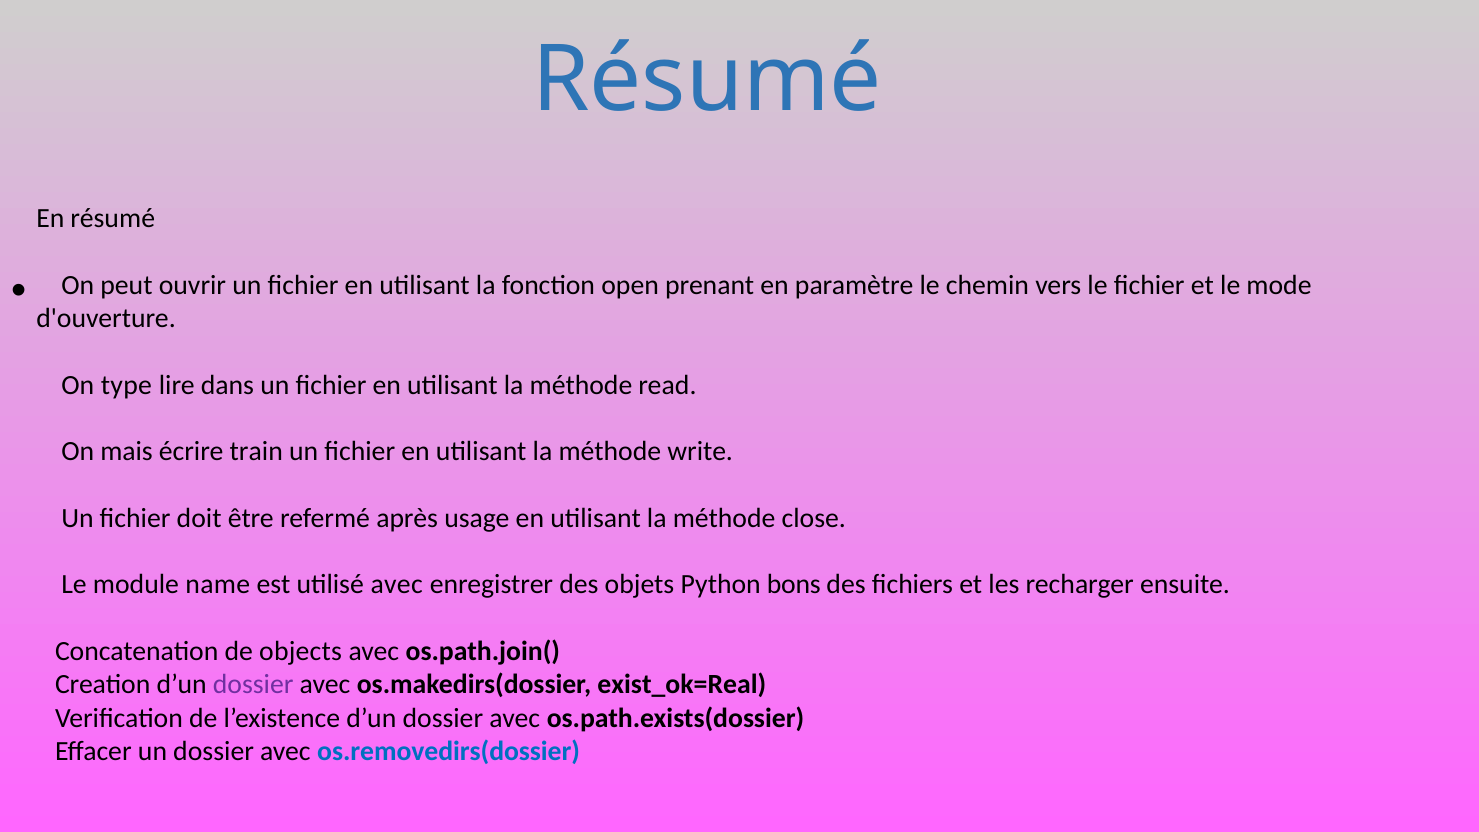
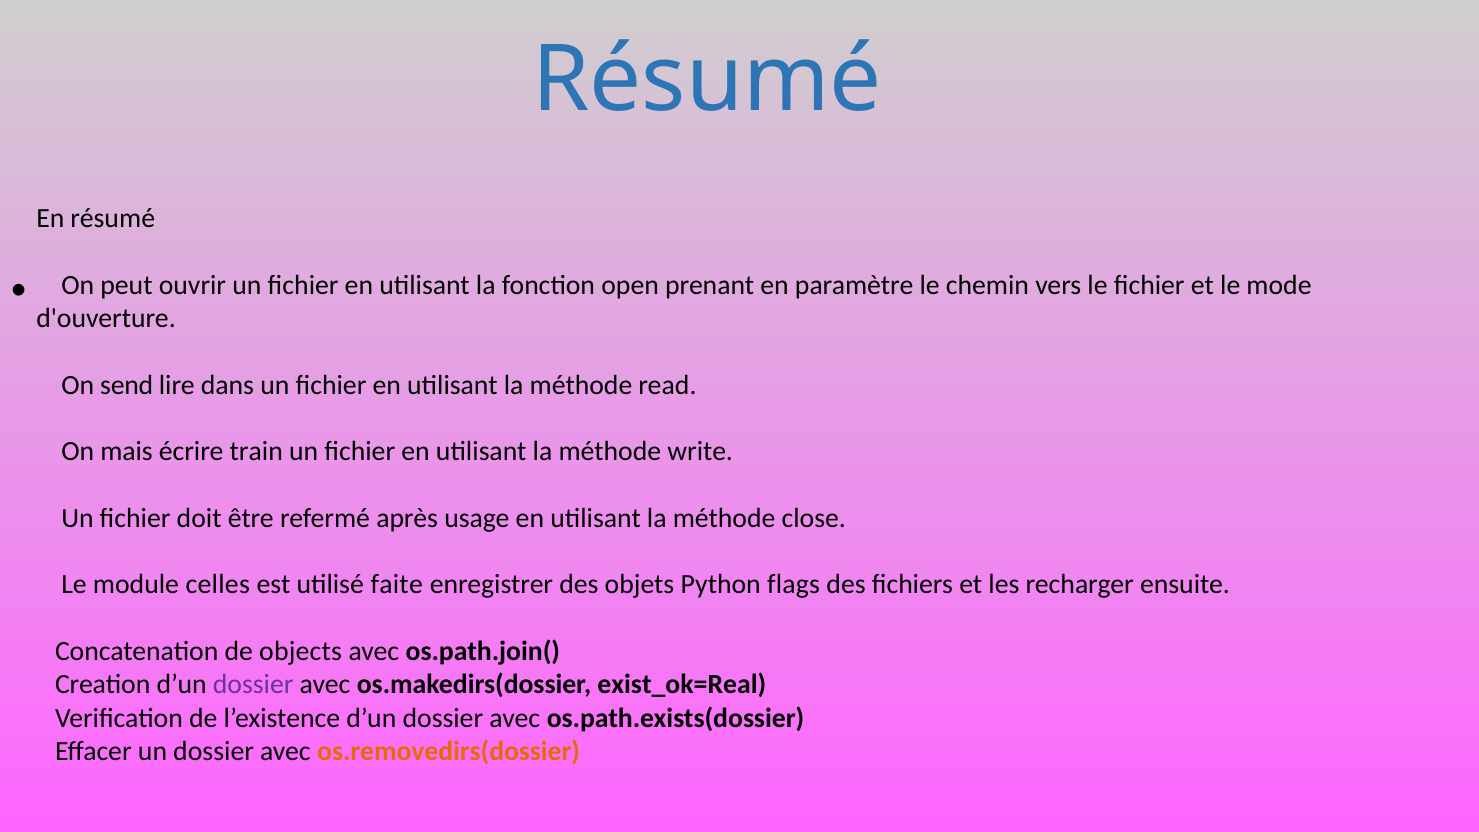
type: type -> send (127, 385)
name: name -> celles (218, 585)
utilisé avec: avec -> faite (397, 585)
bons: bons -> flags (794, 585)
os.removedirs(dossier colour: blue -> orange (449, 751)
